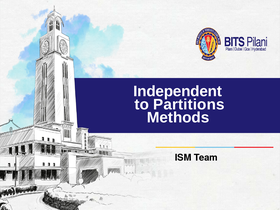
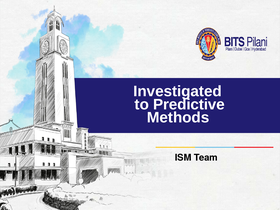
Independent: Independent -> Investigated (178, 91)
Partitions: Partitions -> Predictive (189, 104)
